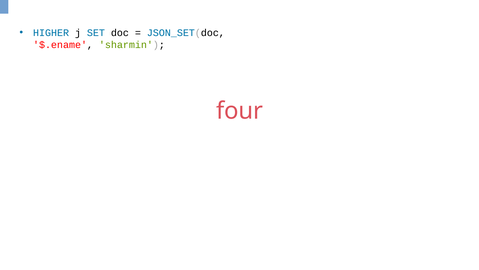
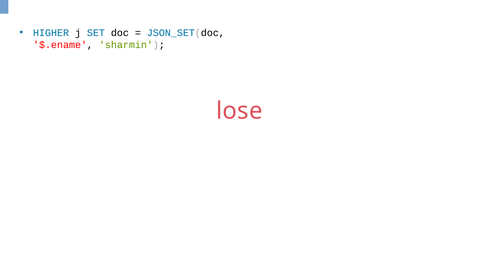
four: four -> lose (239, 111)
